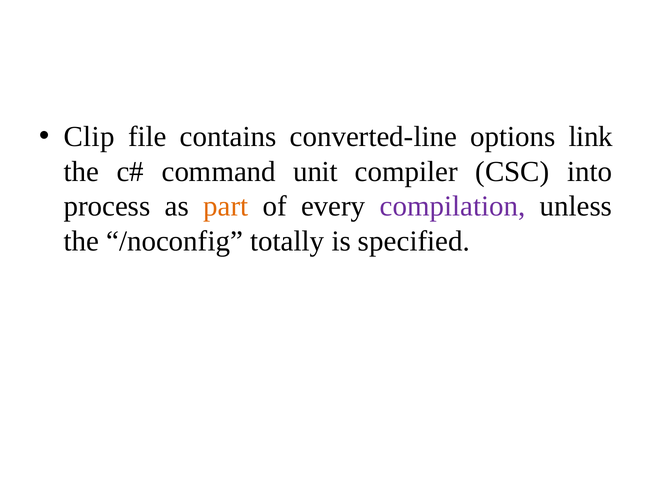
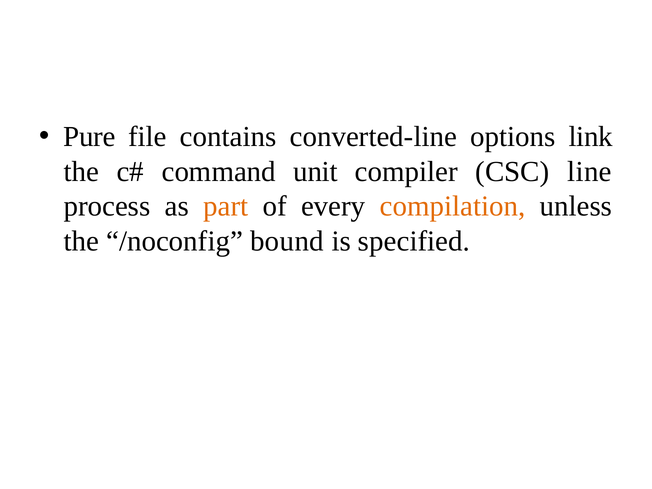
Clip: Clip -> Pure (89, 137)
into: into -> line (590, 172)
compilation colour: purple -> orange (453, 206)
totally: totally -> bound (287, 241)
